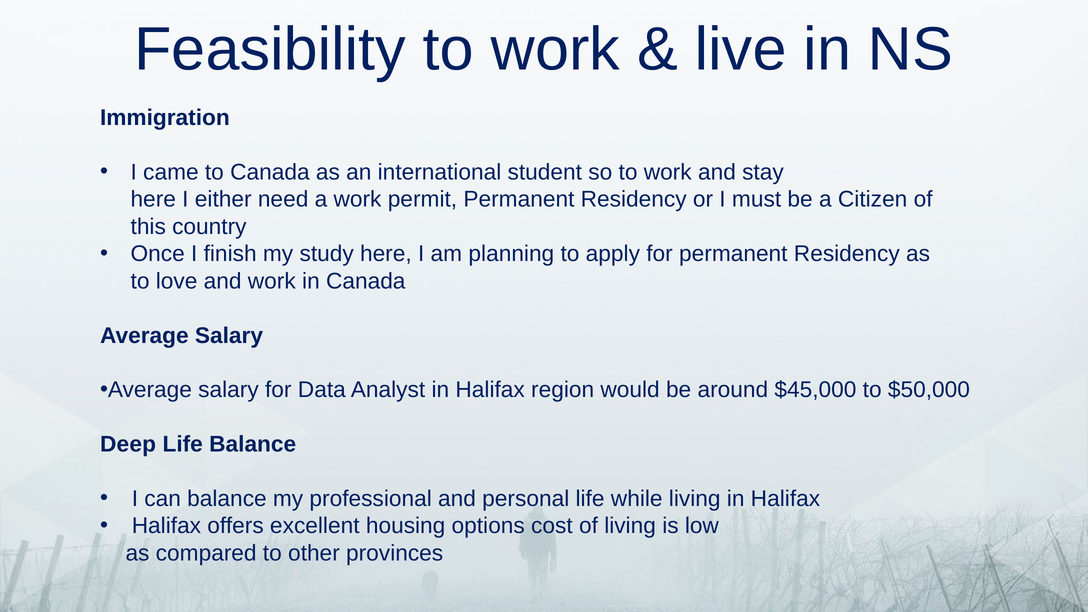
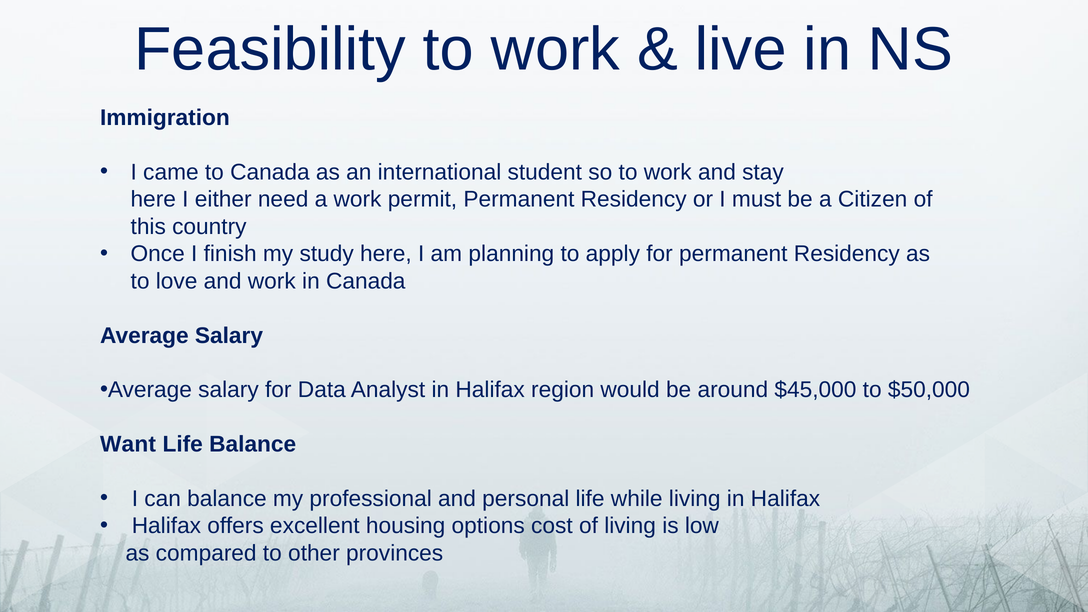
Deep: Deep -> Want (128, 444)
